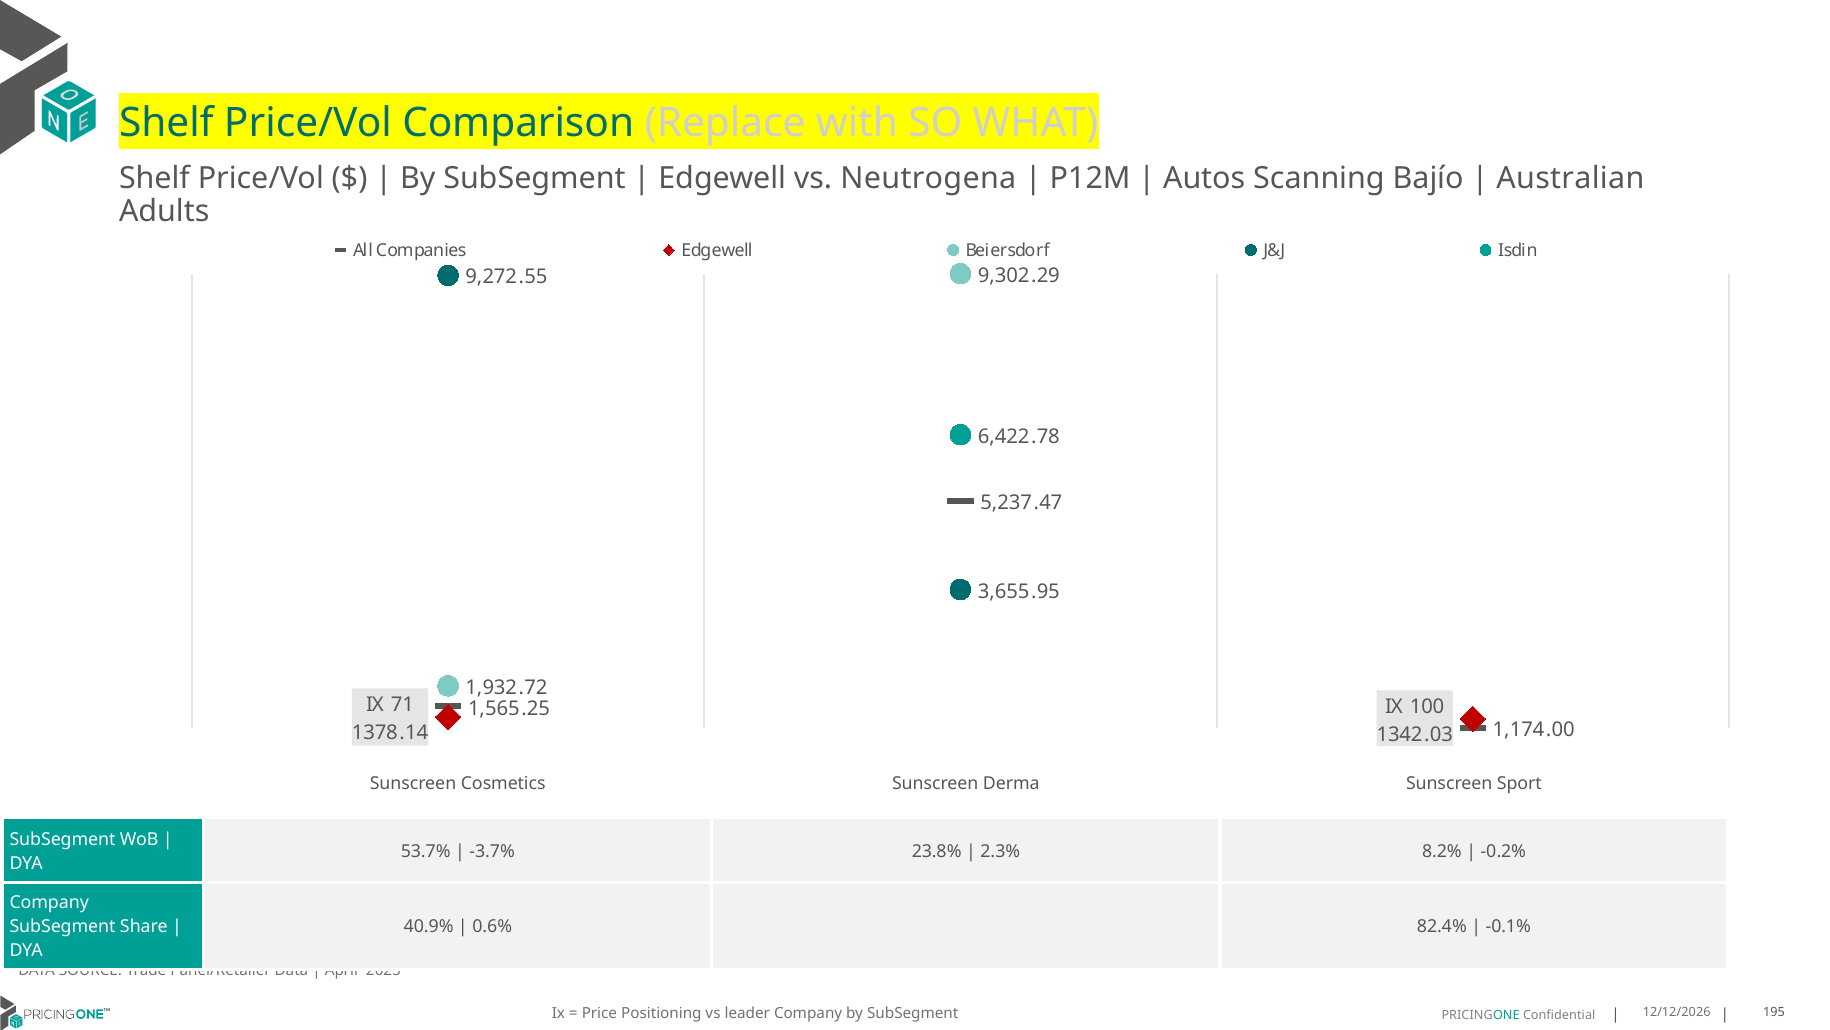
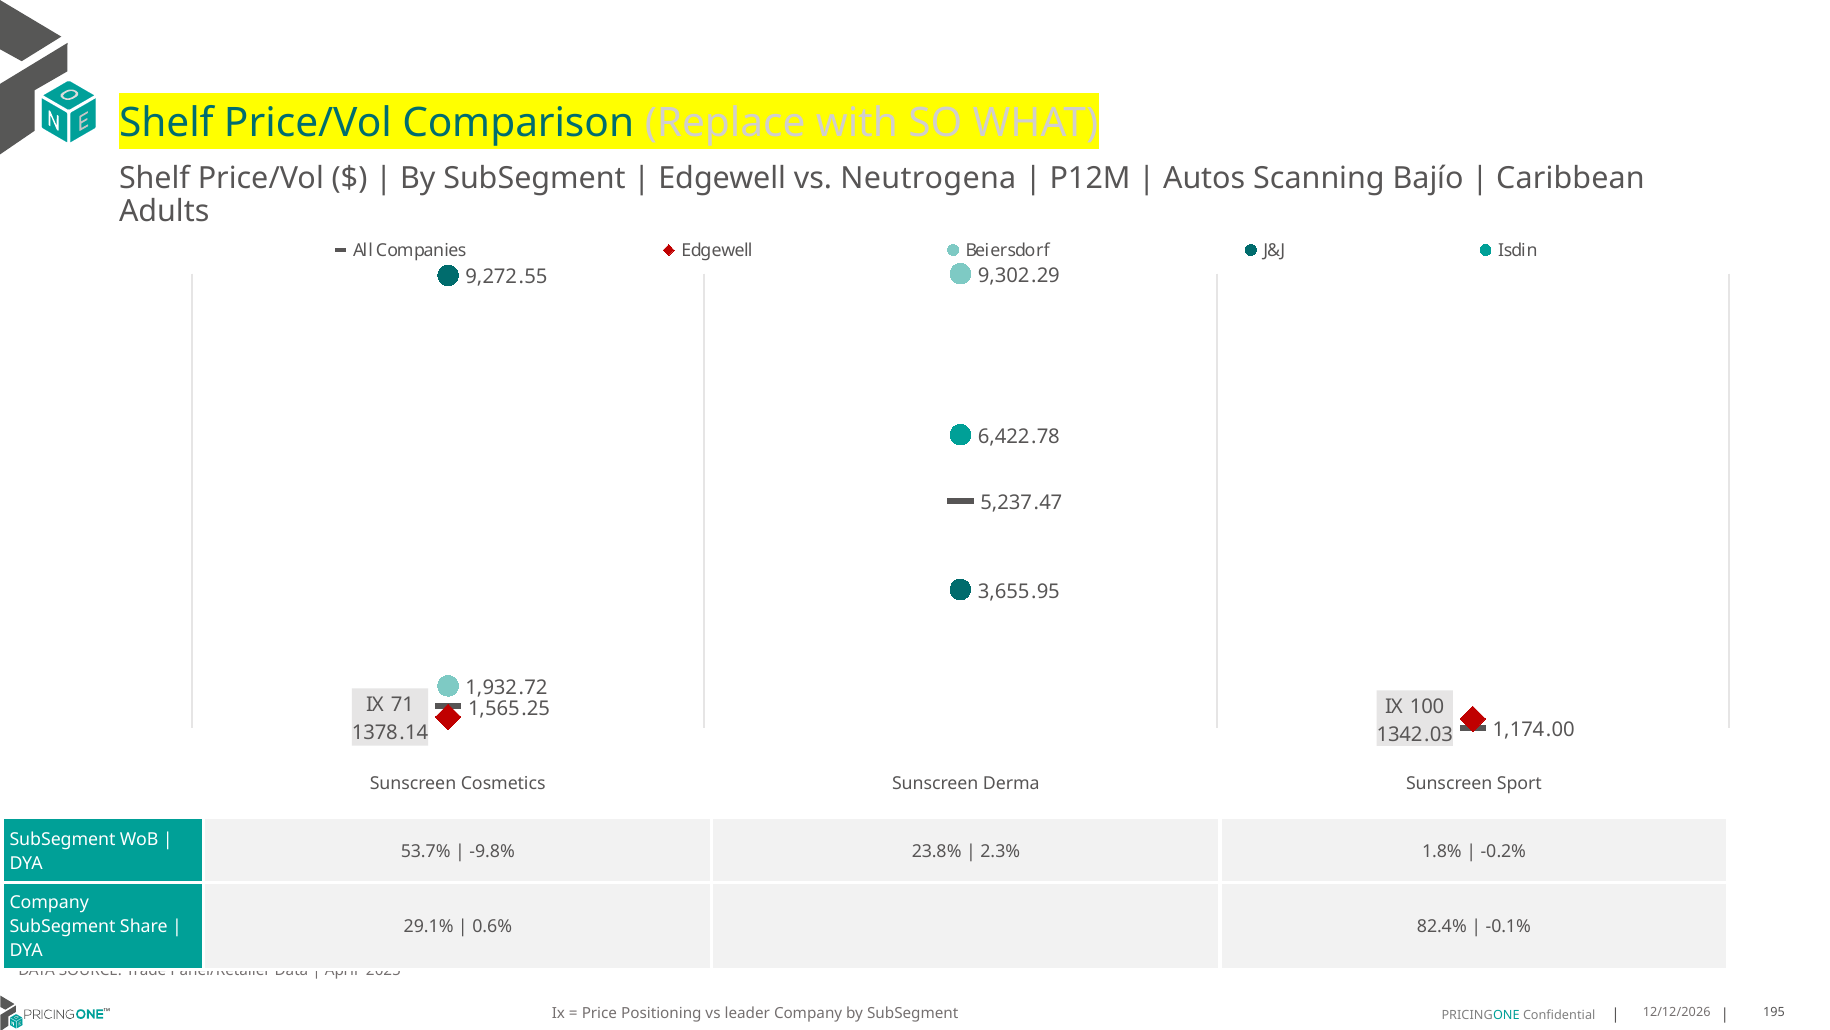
Australian: Australian -> Caribbean (1570, 178)
-3.7%: -3.7% -> -9.8% (492, 851)
8.2%: 8.2% -> 1.8% (1442, 851)
40.9%: 40.9% -> 29.1% (429, 926)
